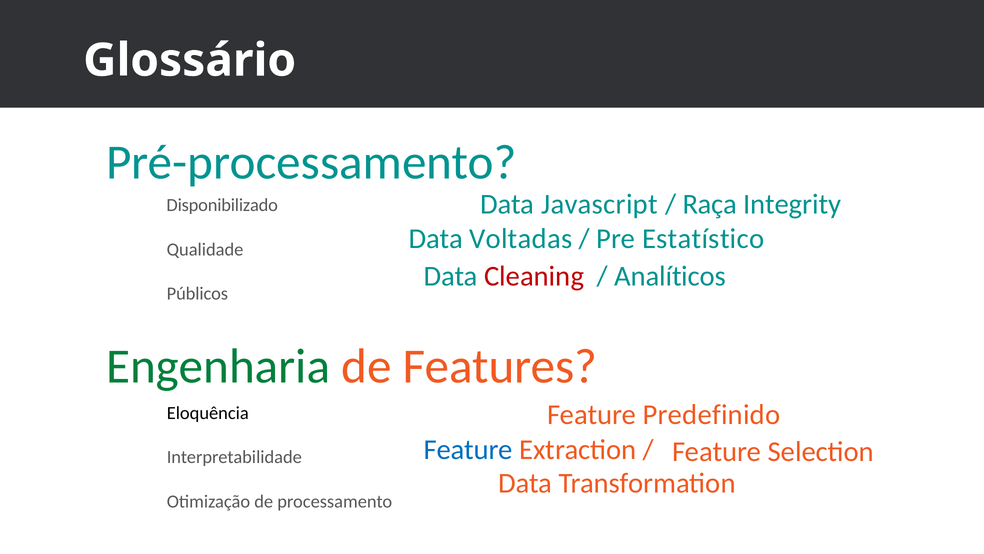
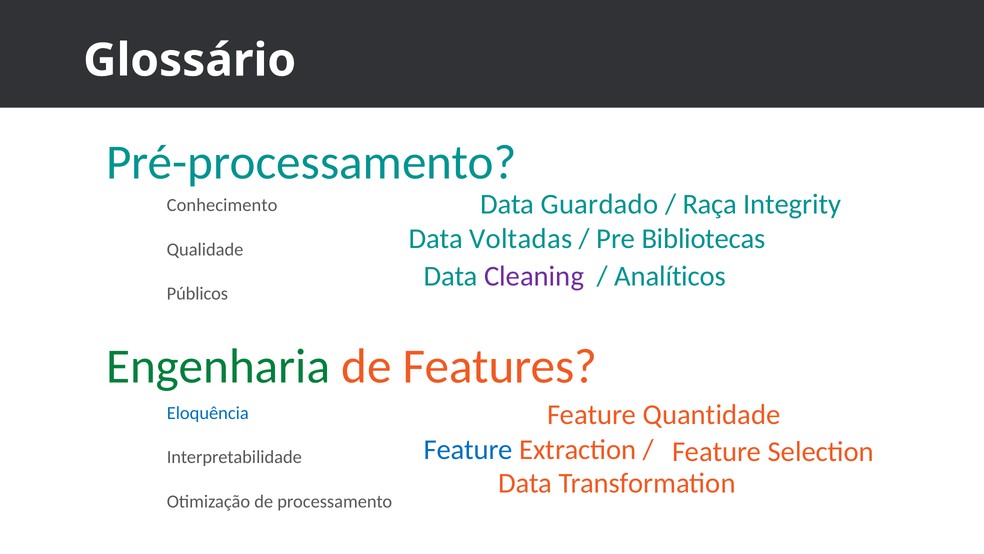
Javascript: Javascript -> Guardado (600, 204)
Disponibilizado: Disponibilizado -> Conhecimento (222, 205)
Estatístico: Estatístico -> Bibliotecas (703, 239)
Cleaning colour: red -> purple (534, 276)
Predefinido: Predefinido -> Quantidade (712, 415)
Eloquência colour: black -> blue (208, 413)
